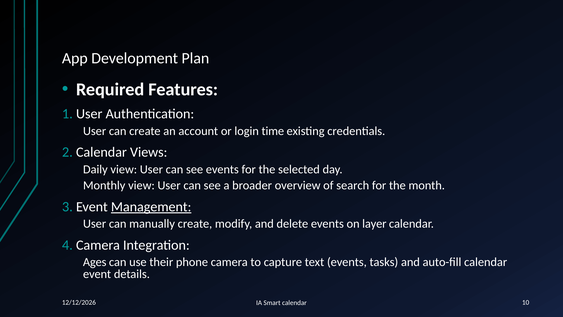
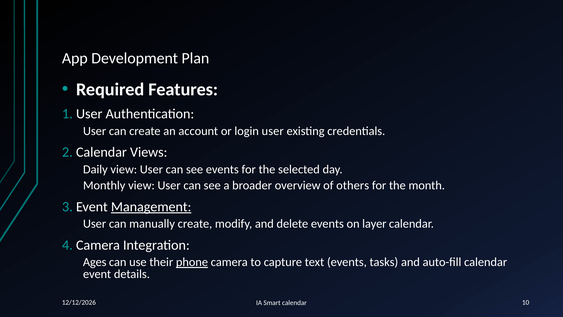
login time: time -> user (273, 131)
search: search -> others (353, 185)
phone underline: none -> present (192, 262)
